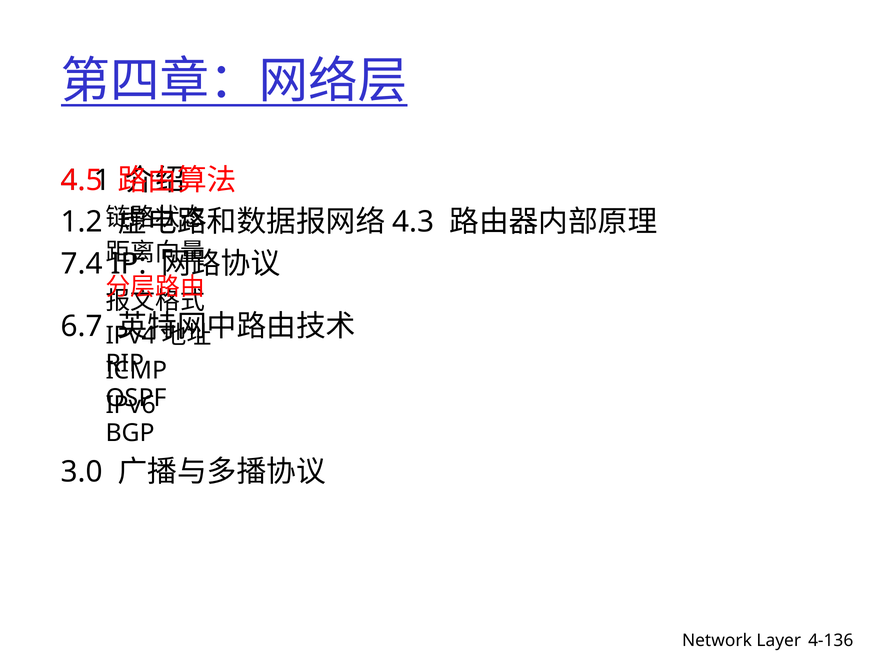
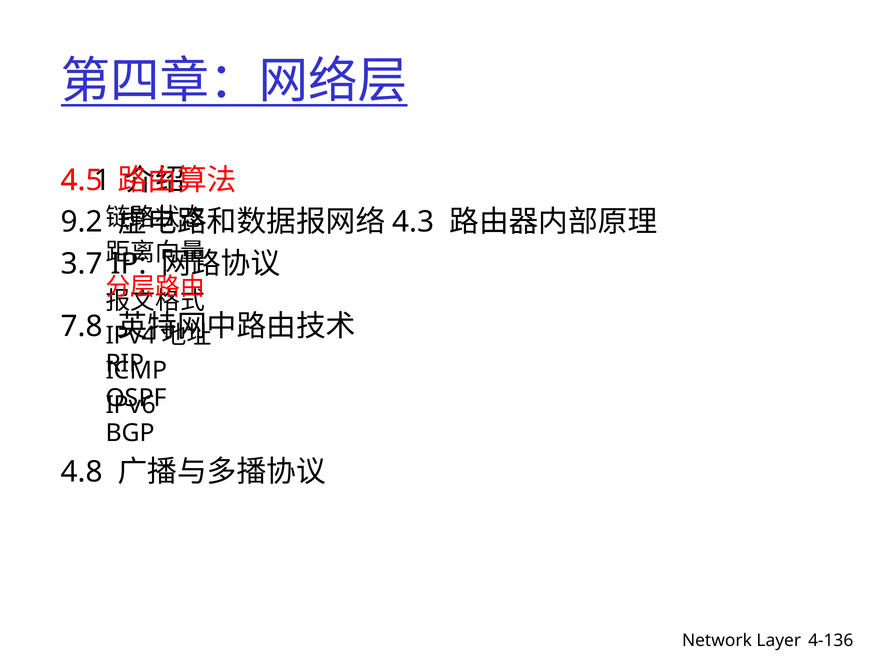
1.2: 1.2 -> 9.2 (82, 222)
7.4: 7.4 -> 3.7 (82, 264)
6.7: 6.7 -> 7.8 (82, 326)
3.0: 3.0 -> 4.8 (82, 472)
